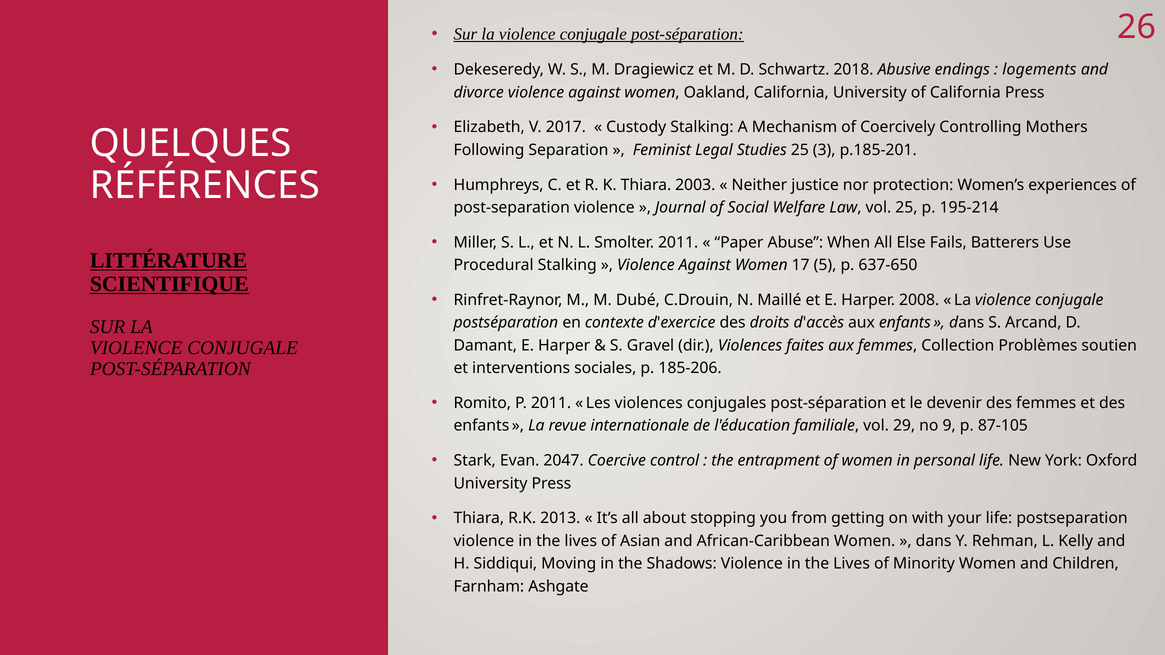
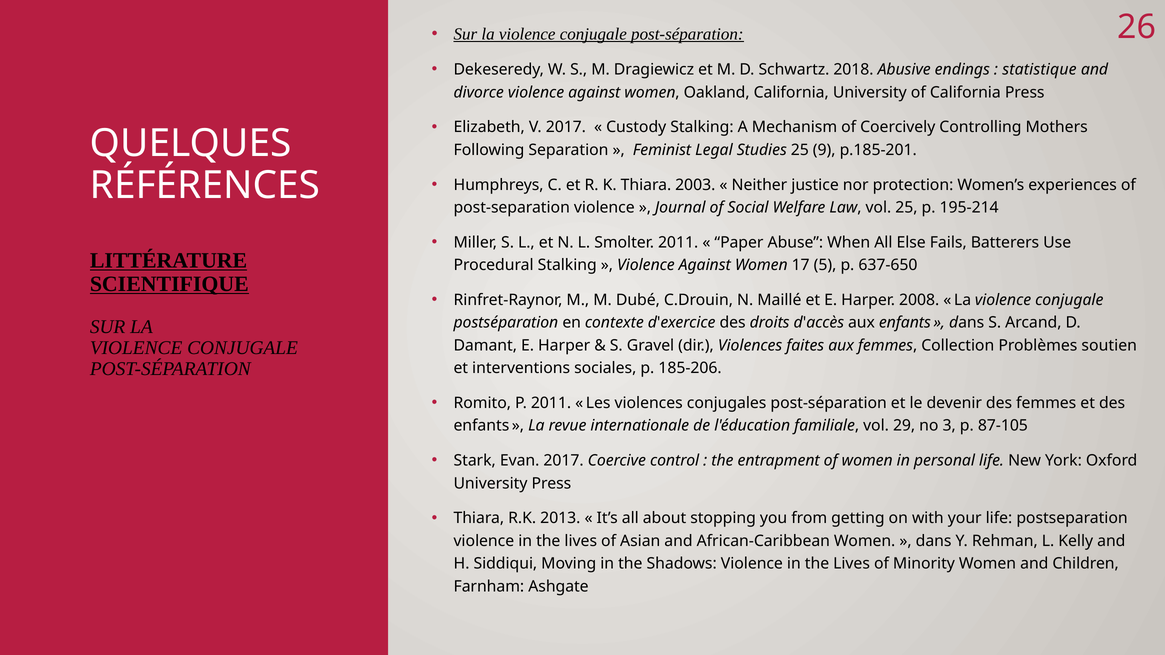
logements: logements -> statistique (1039, 70)
3: 3 -> 9 (824, 150)
9: 9 -> 3 (949, 426)
Evan 2047: 2047 -> 2017 (564, 461)
